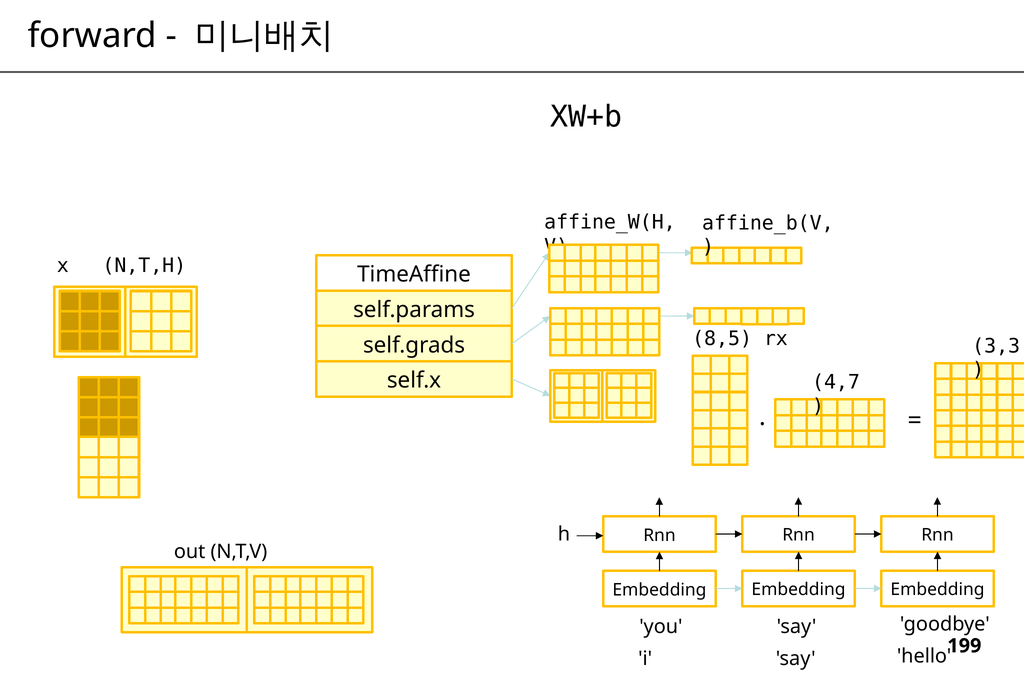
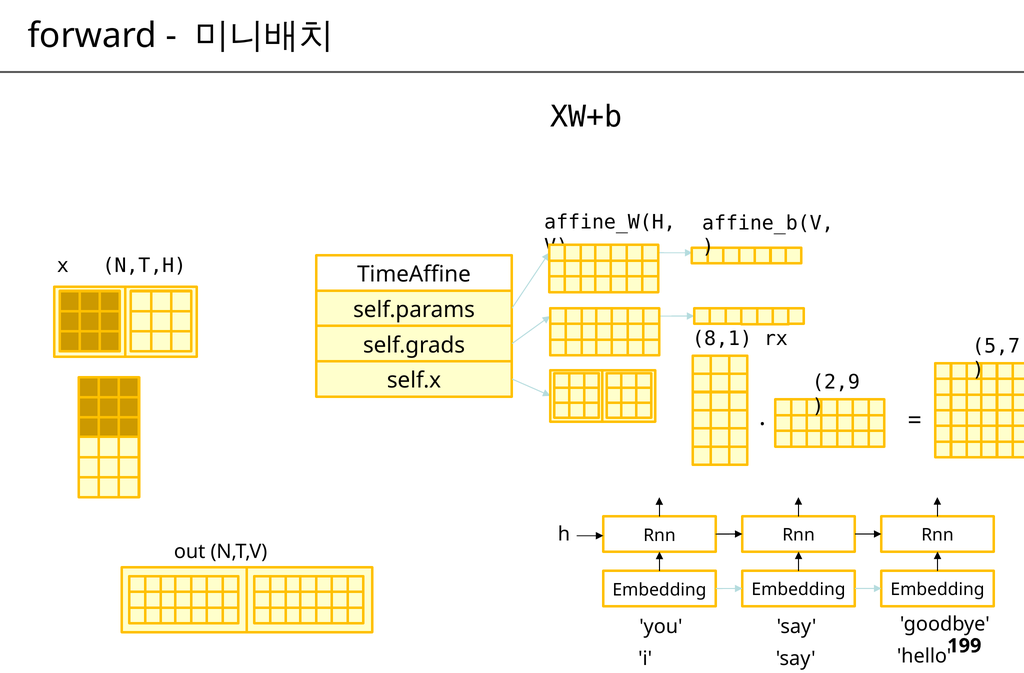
8,5: 8,5 -> 8,1 (722, 338)
3,3: 3,3 -> 5,7 (996, 346)
4,7: 4,7 -> 2,9 (836, 382)
